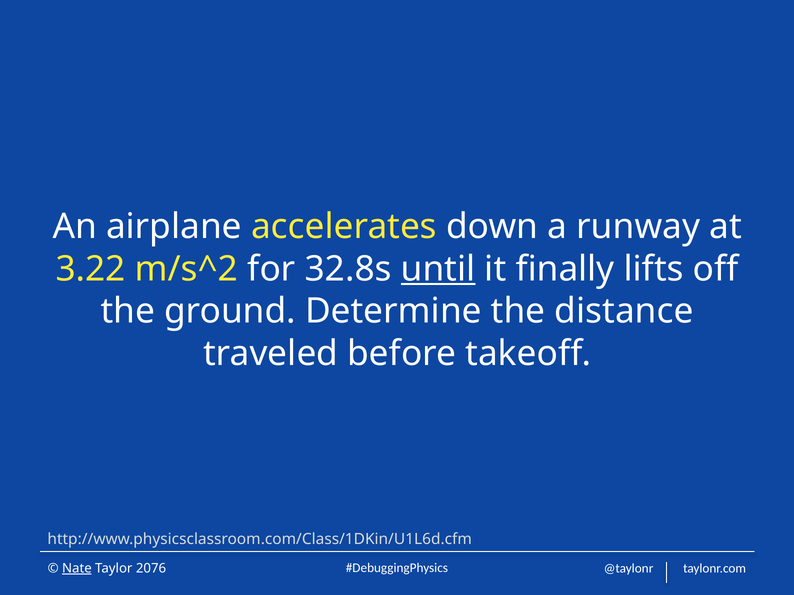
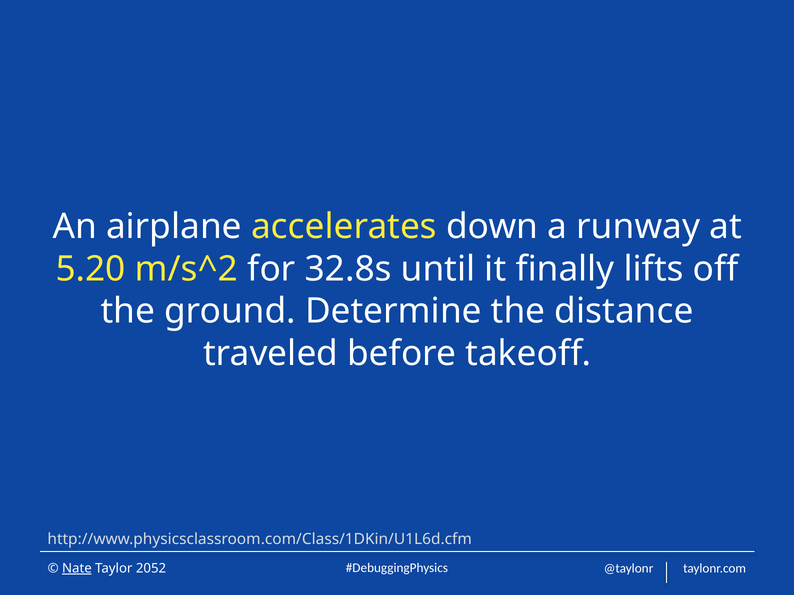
3.22: 3.22 -> 5.20 (91, 269)
until underline: present -> none (438, 269)
2076: 2076 -> 2052 (151, 569)
